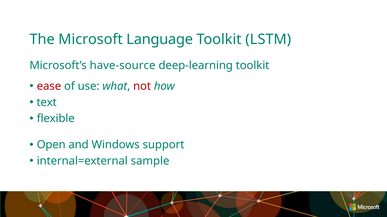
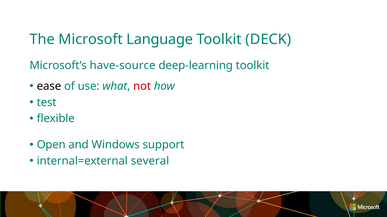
LSTM: LSTM -> DECK (268, 39)
ease colour: red -> black (49, 86)
text: text -> test (47, 103)
sample: sample -> several (150, 161)
